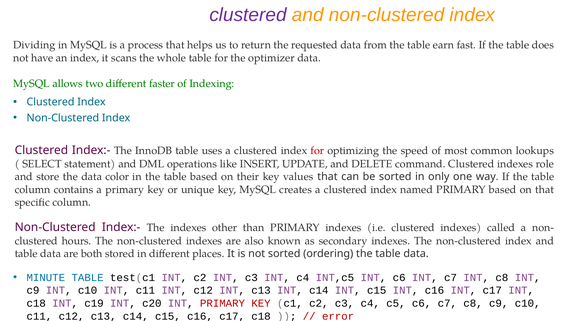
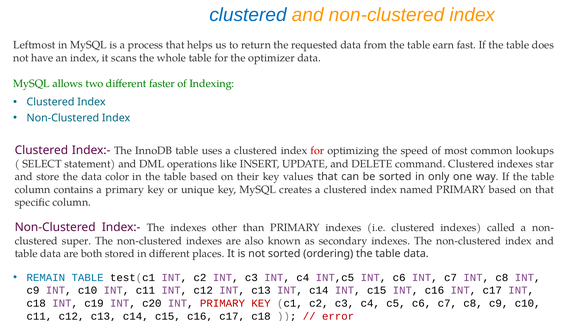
clustered colour: purple -> blue (248, 15)
Dividing: Dividing -> Leftmost (34, 45)
role: role -> star (545, 164)
hours: hours -> super (77, 241)
MINUTE: MINUTE -> REMAIN (46, 278)
